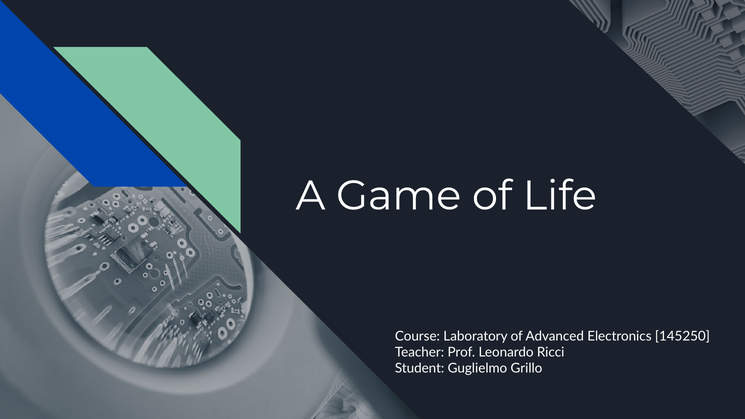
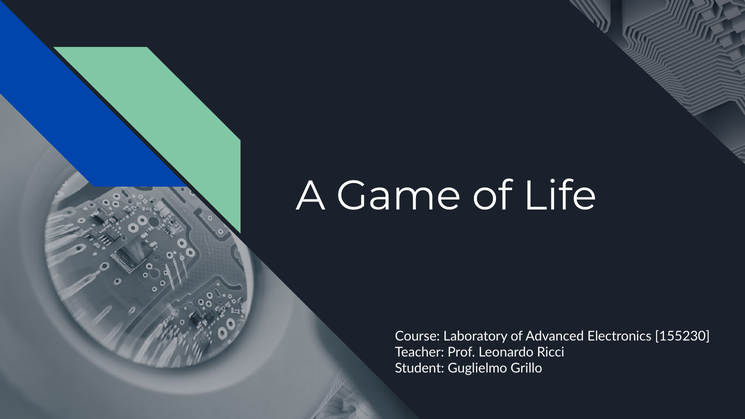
145250: 145250 -> 155230 (682, 336)
